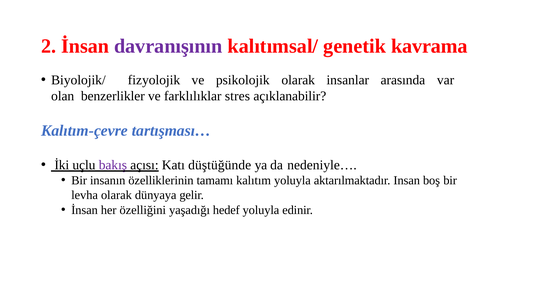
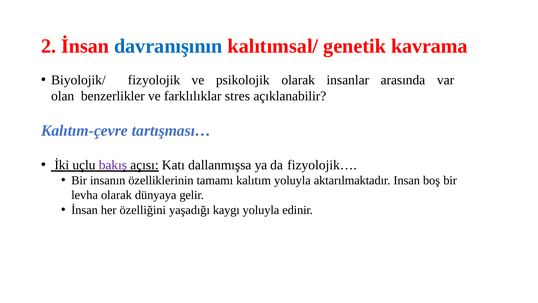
davranışının colour: purple -> blue (168, 46)
düştüğünde: düştüğünde -> dallanmışsa (220, 165)
nedeniyle…: nedeniyle… -> fizyolojik… (322, 165)
hedef: hedef -> kaygı (226, 210)
